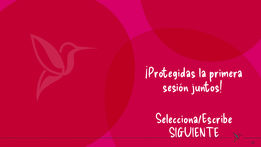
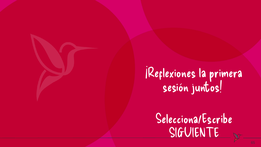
¡Protegidas: ¡Protegidas -> ¡Reflexiones (171, 73)
